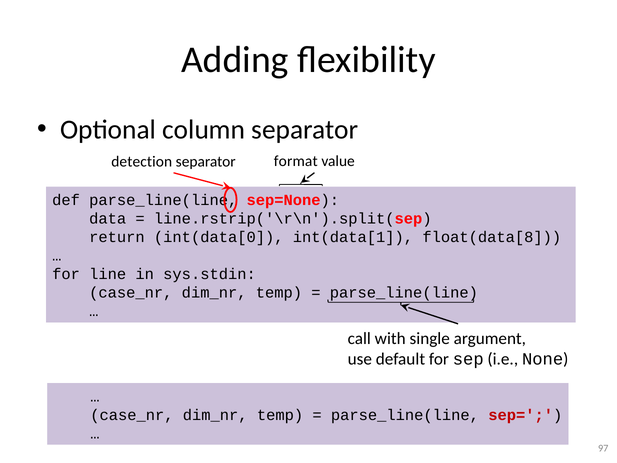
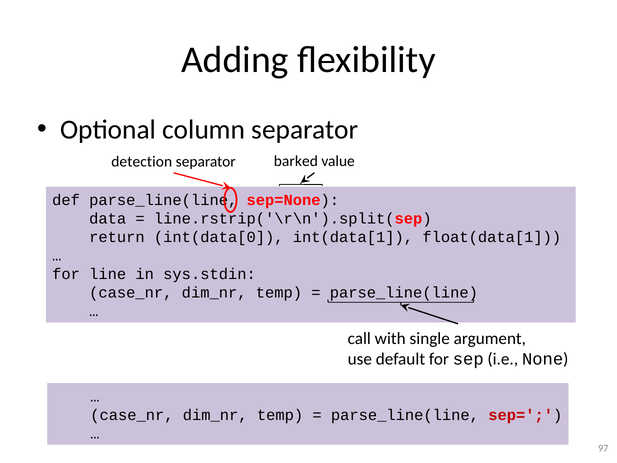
format: format -> barked (296, 161)
float(data[8: float(data[8 -> float(data[1 (492, 237)
